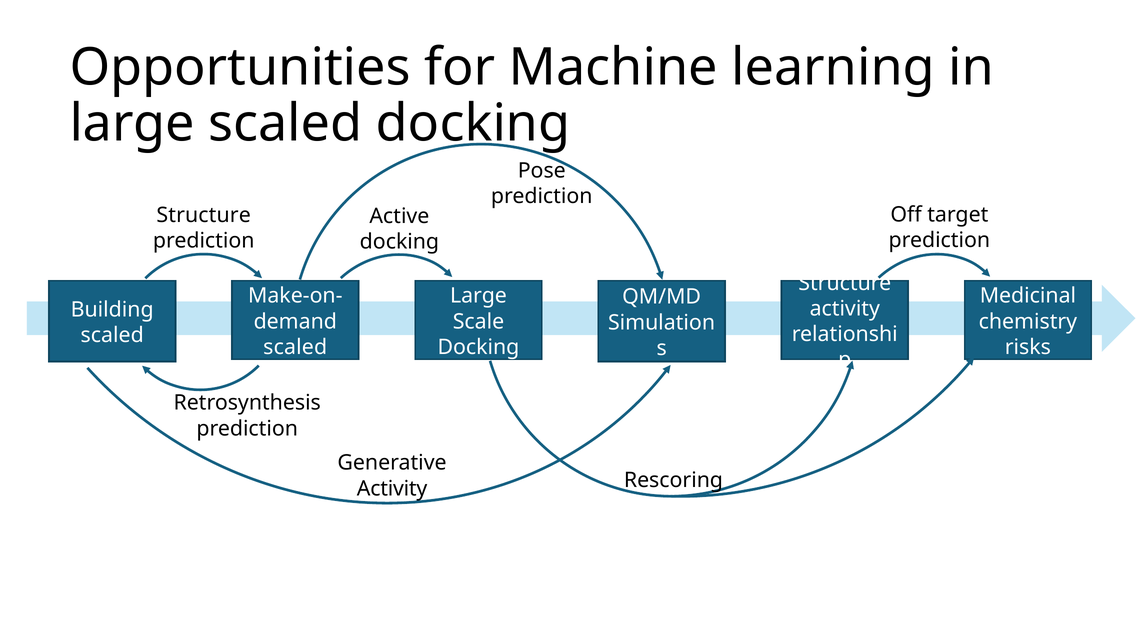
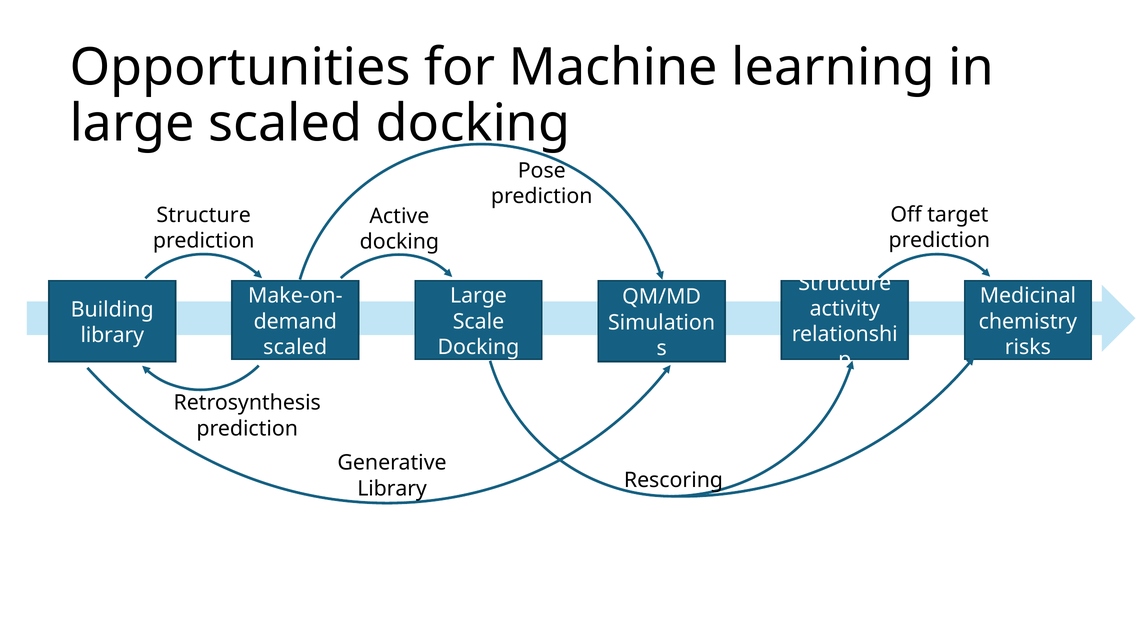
scaled: scaled -> library (112, 335)
Activity: Activity -> Library (392, 489)
